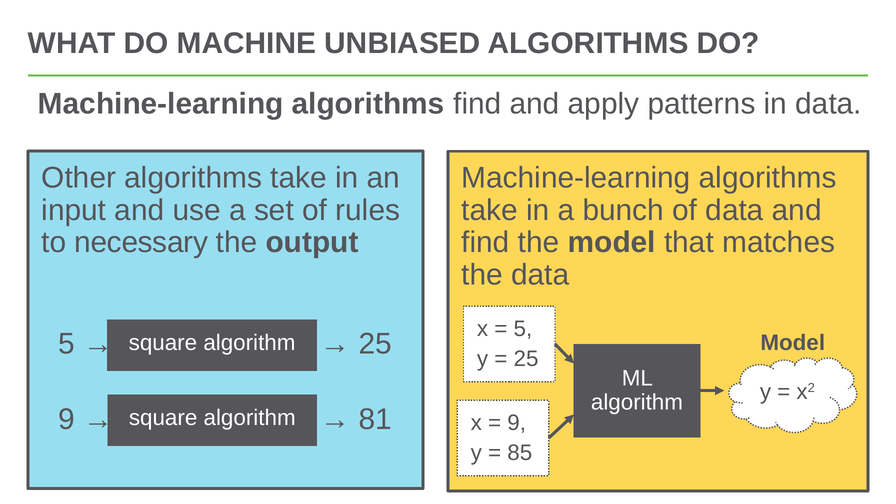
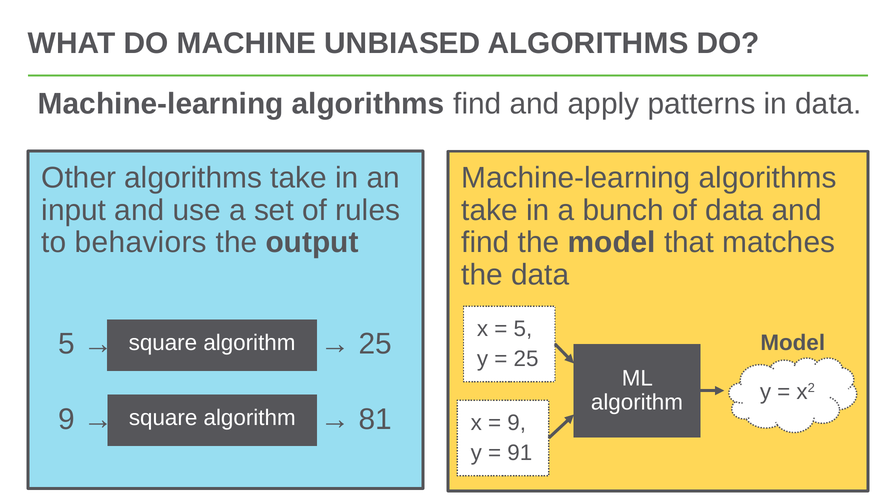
necessary: necessary -> behaviors (141, 242)
85: 85 -> 91 (520, 453)
